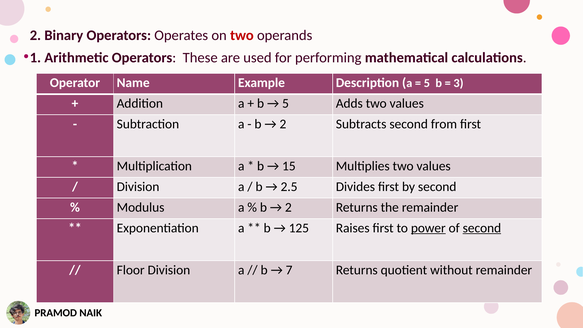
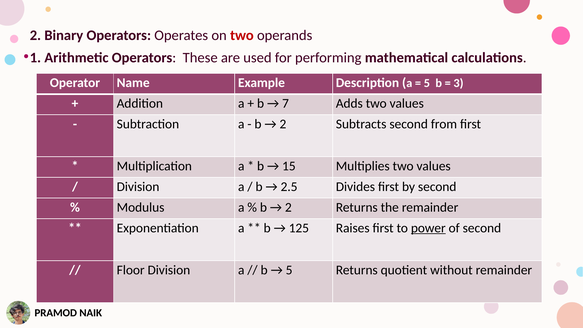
5: 5 -> 7 (285, 103)
second underline: present -> none (482, 228)
7: 7 -> 5 (289, 270)
